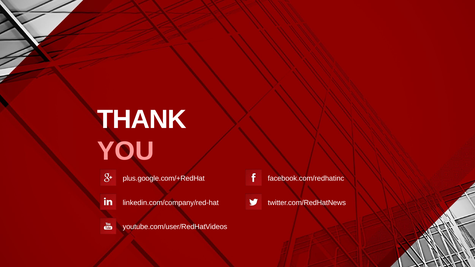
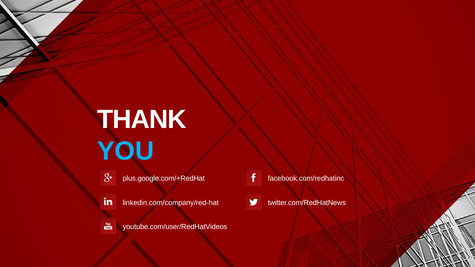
YOU colour: pink -> light blue (126, 151)
